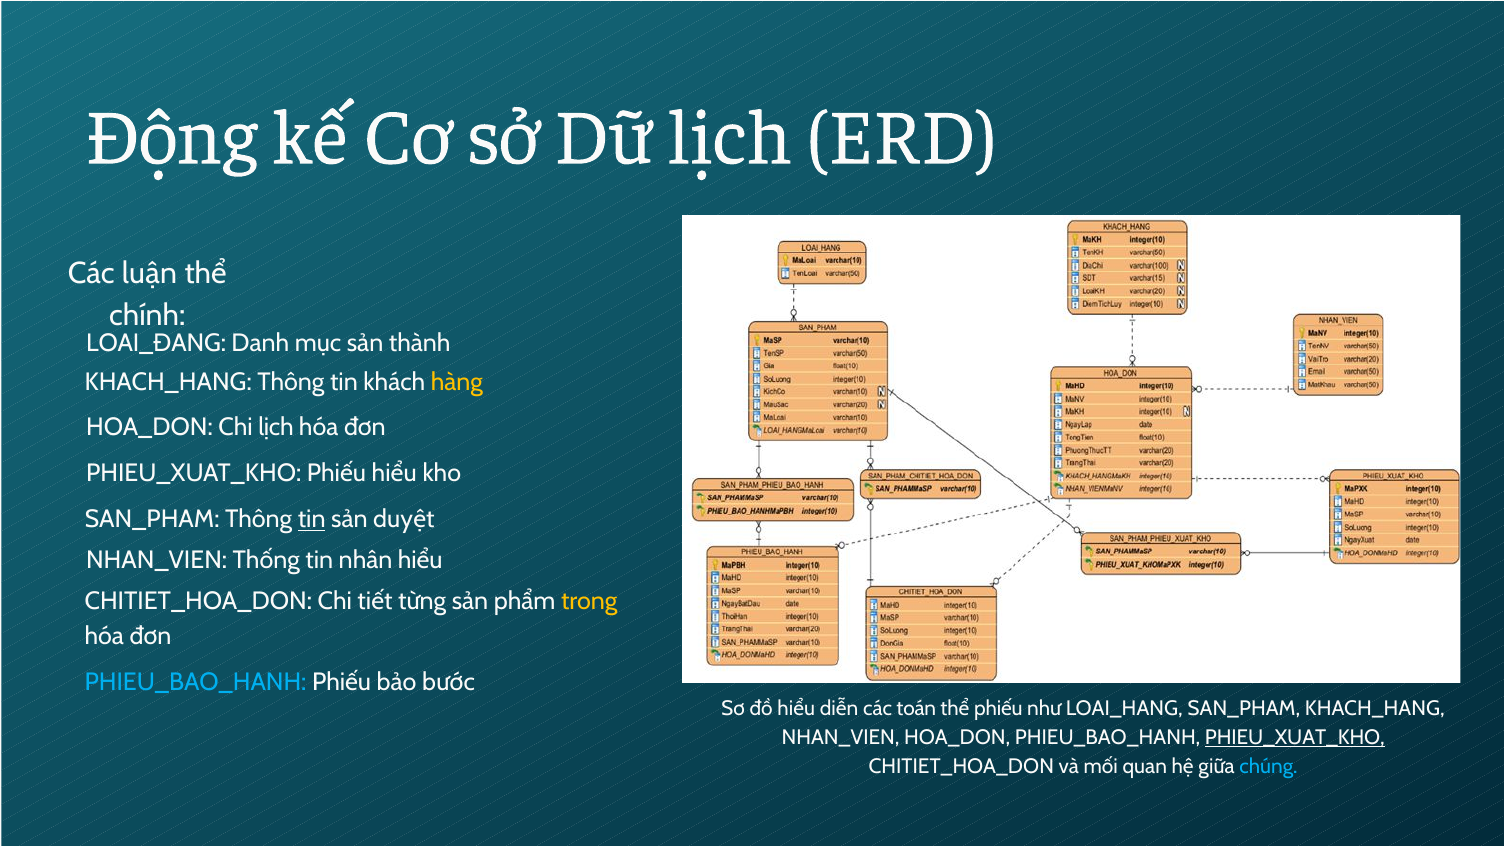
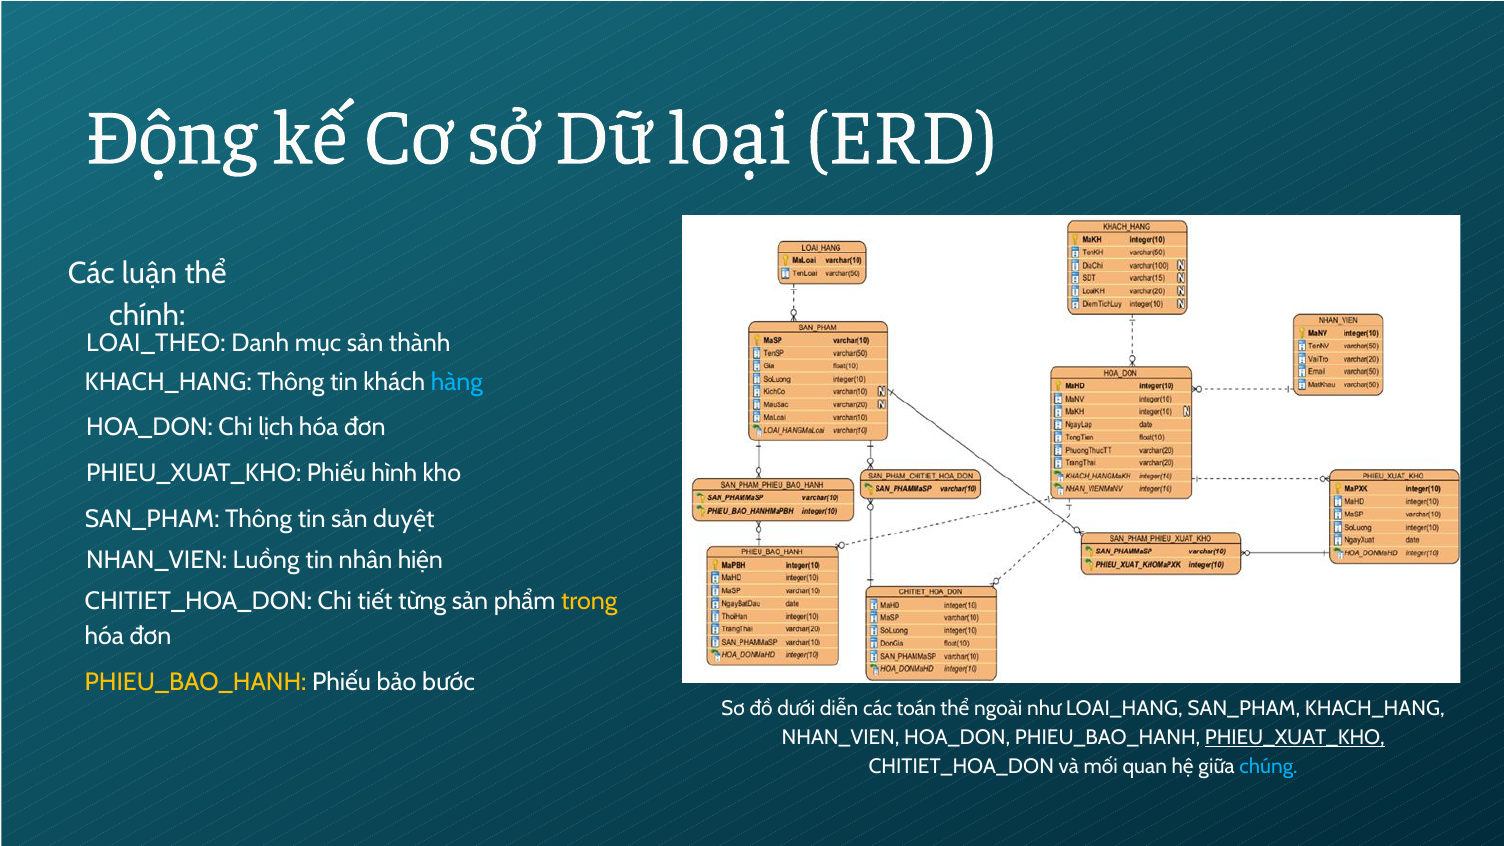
Dữ lịch: lịch -> loại (730, 138)
LOAI_ĐANG: LOAI_ĐANG -> LOAI_THEO (156, 343)
hàng colour: yellow -> light blue (457, 382)
Phiếu hiểu: hiểu -> hình (394, 473)
tin underline: present -> none (312, 520)
Thống: Thống -> Luồng (266, 560)
nhân hiểu: hiểu -> hiện (420, 560)
PHIEU_BAO_HANH colour: light blue -> yellow (196, 682)
đồ hiểu: hiểu -> dưới (796, 709)
thể phiếu: phiếu -> ngoài (998, 709)
